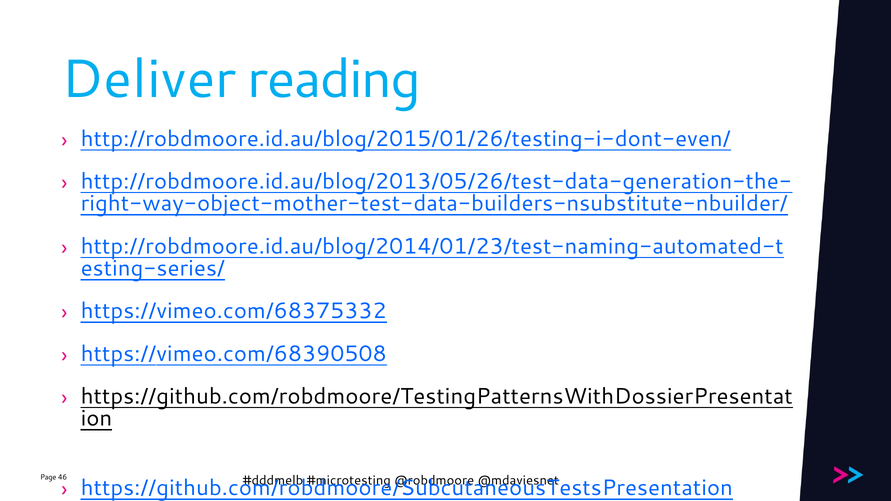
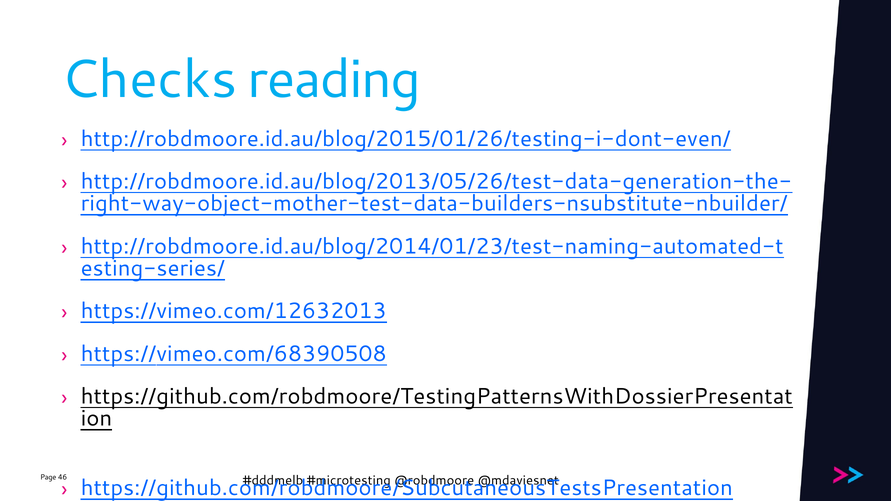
Deliver: Deliver -> Checks (149, 79)
https://vimeo.com/68375332: https://vimeo.com/68375332 -> https://vimeo.com/12632013 (234, 311)
